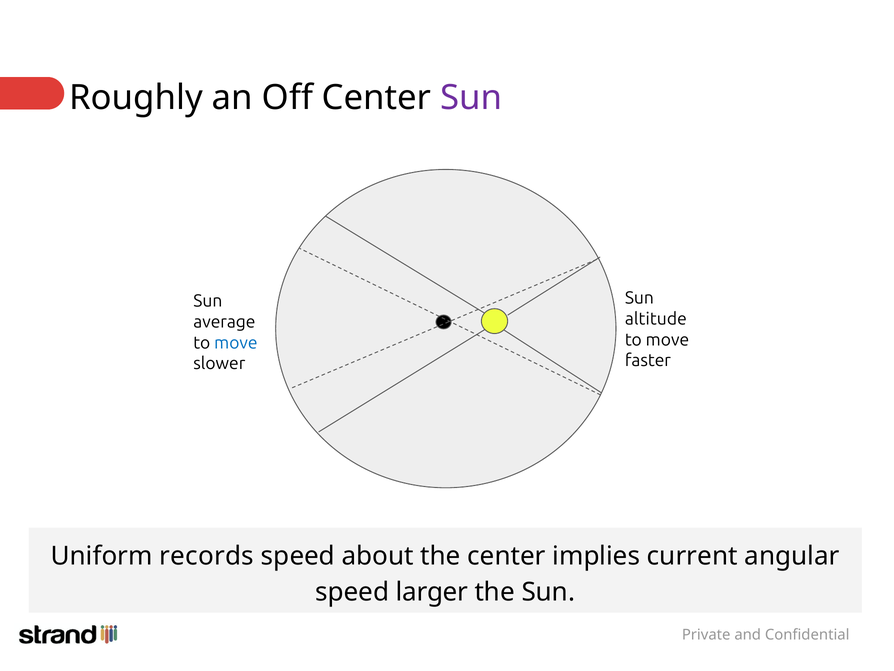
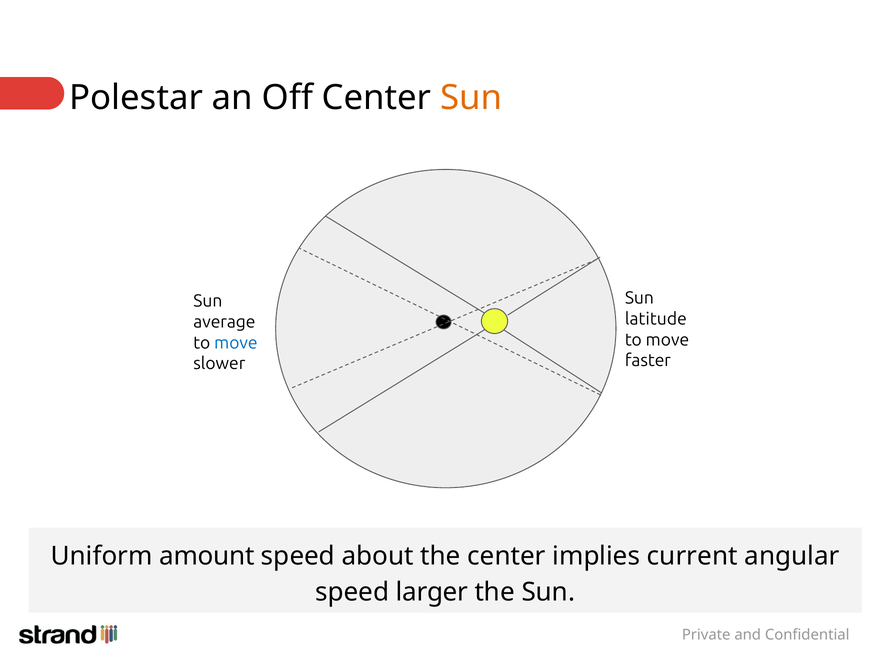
Roughly: Roughly -> Polestar (136, 98)
Sun colour: purple -> orange (471, 98)
altitude: altitude -> latitude (656, 319)
records: records -> amount (207, 556)
